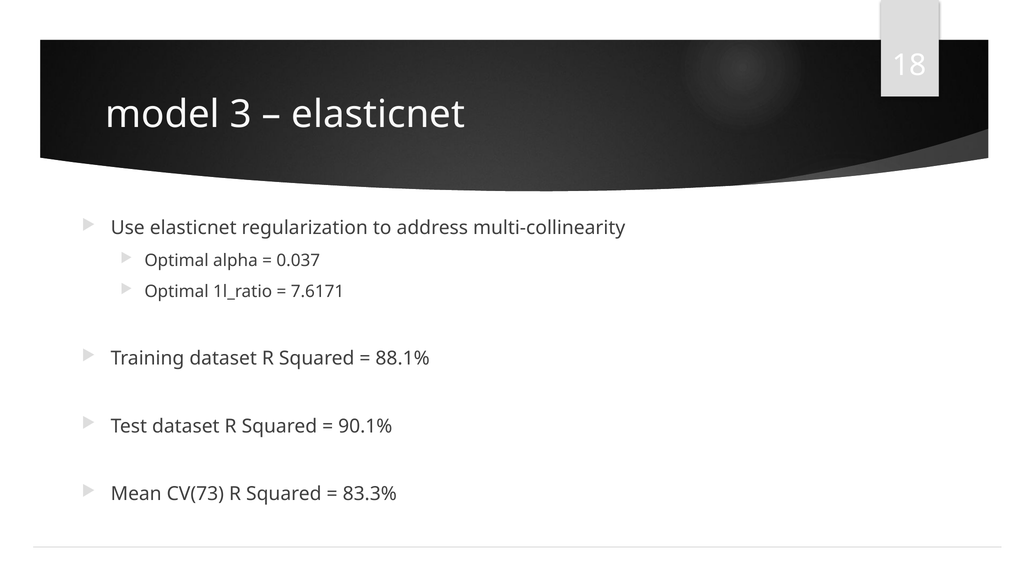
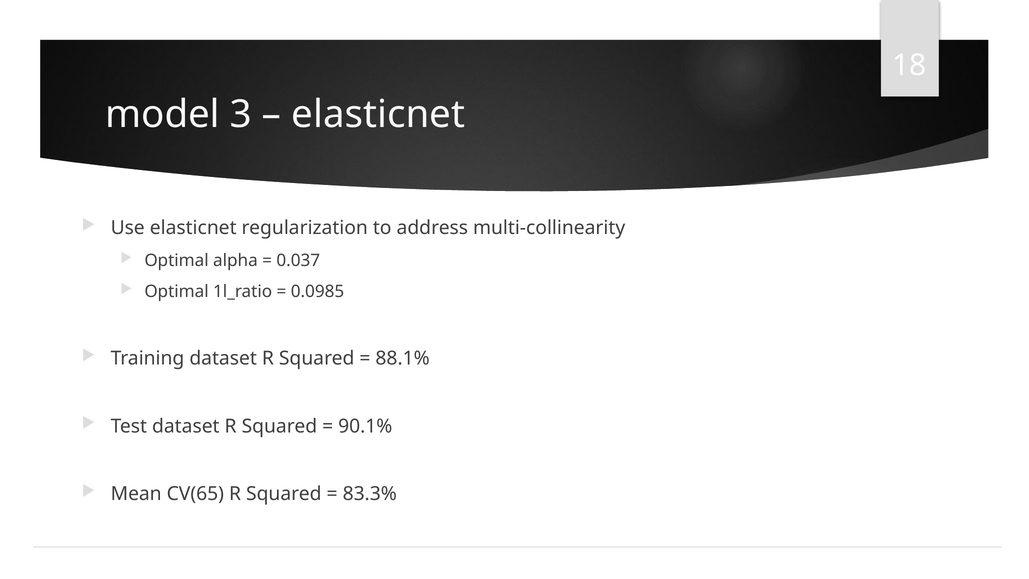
7.6171: 7.6171 -> 0.0985 (318, 292)
CV(73: CV(73 -> CV(65 (195, 494)
